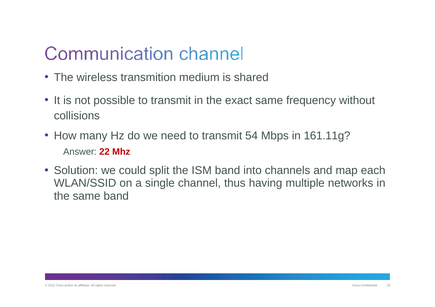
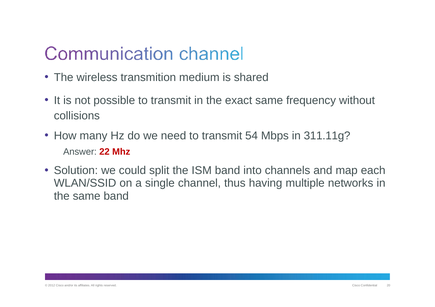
161.11g: 161.11g -> 311.11g (327, 136)
